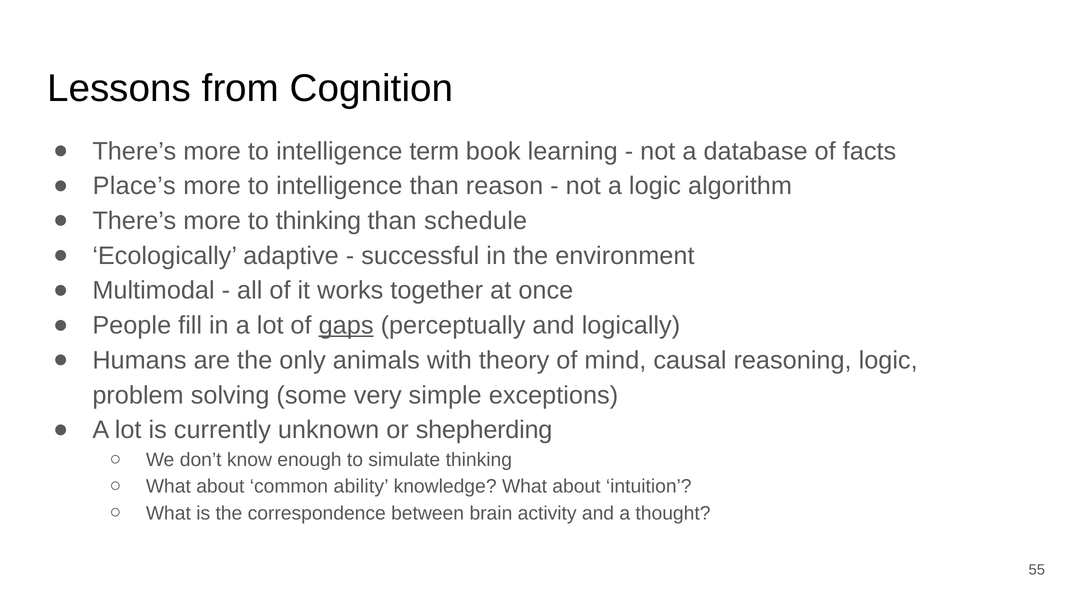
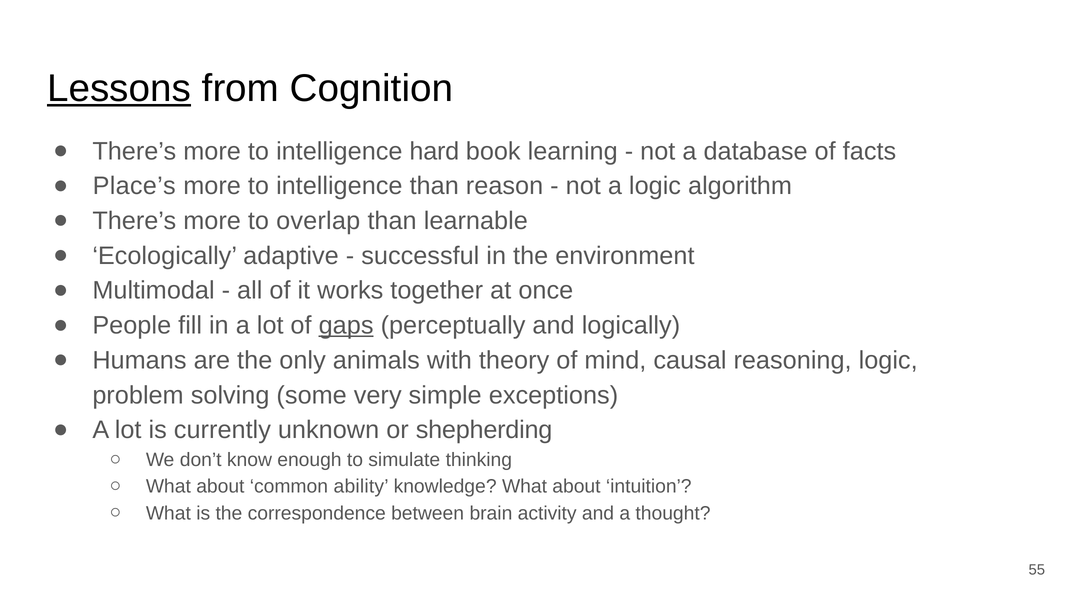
Lessons underline: none -> present (119, 89)
term: term -> hard (434, 151)
to thinking: thinking -> overlap (318, 221)
schedule: schedule -> learnable (476, 221)
